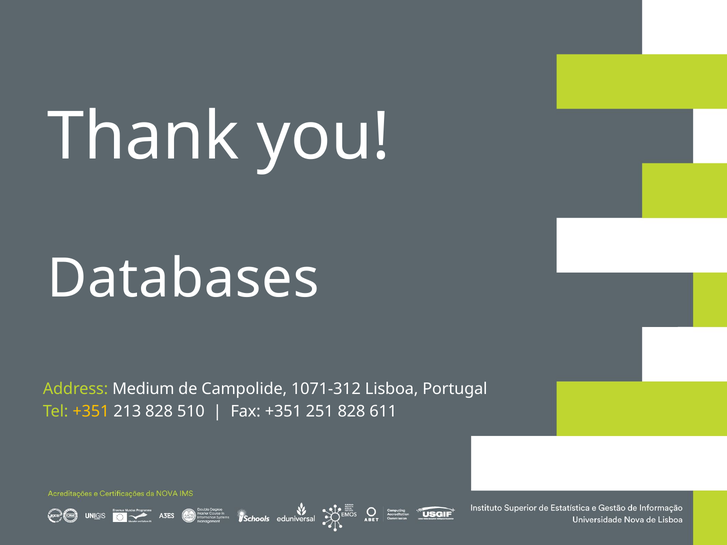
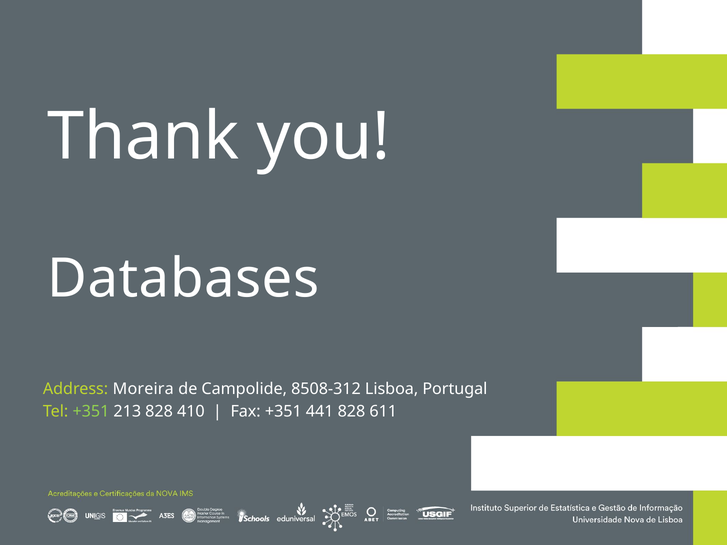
Medium: Medium -> Moreira (143, 389)
1071-312: 1071-312 -> 8508-312 (326, 389)
+351 colour: yellow -> light green (91, 411)
510: 510 -> 410 (191, 411)
251: 251 -> 441 (320, 411)
